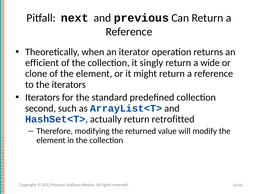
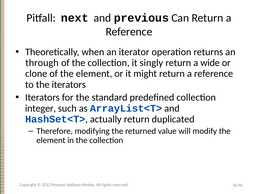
efficient: efficient -> through (42, 63)
second: second -> integer (40, 108)
retrofitted: retrofitted -> duplicated (173, 119)
